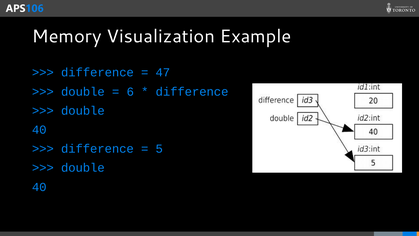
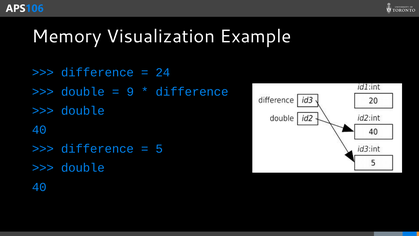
47: 47 -> 24 (163, 72)
6: 6 -> 9 (130, 92)
